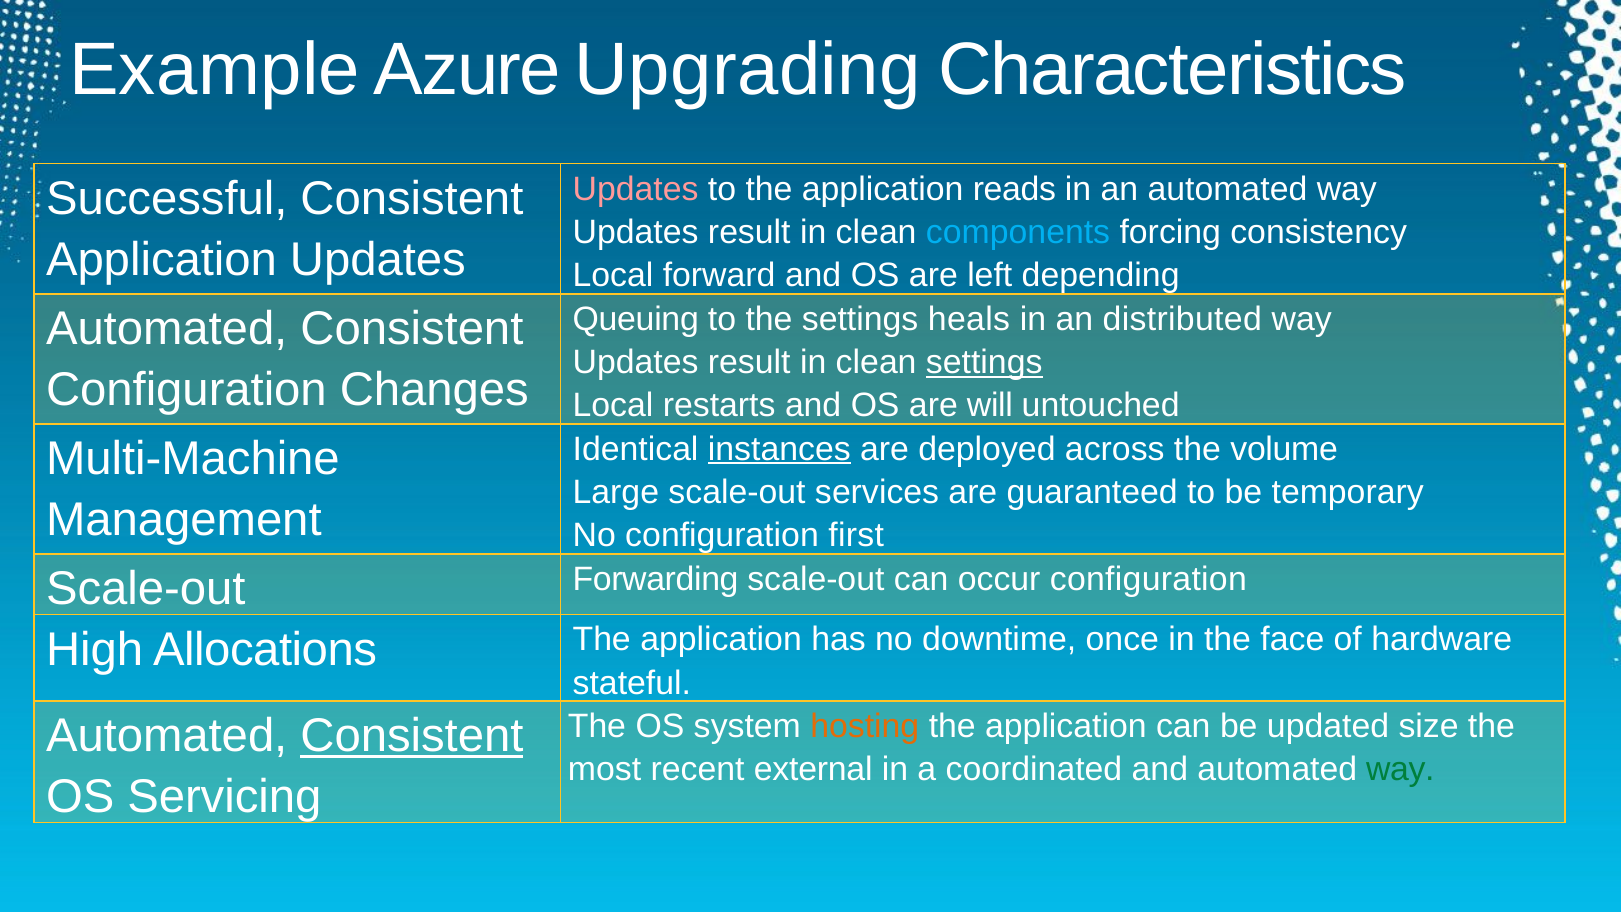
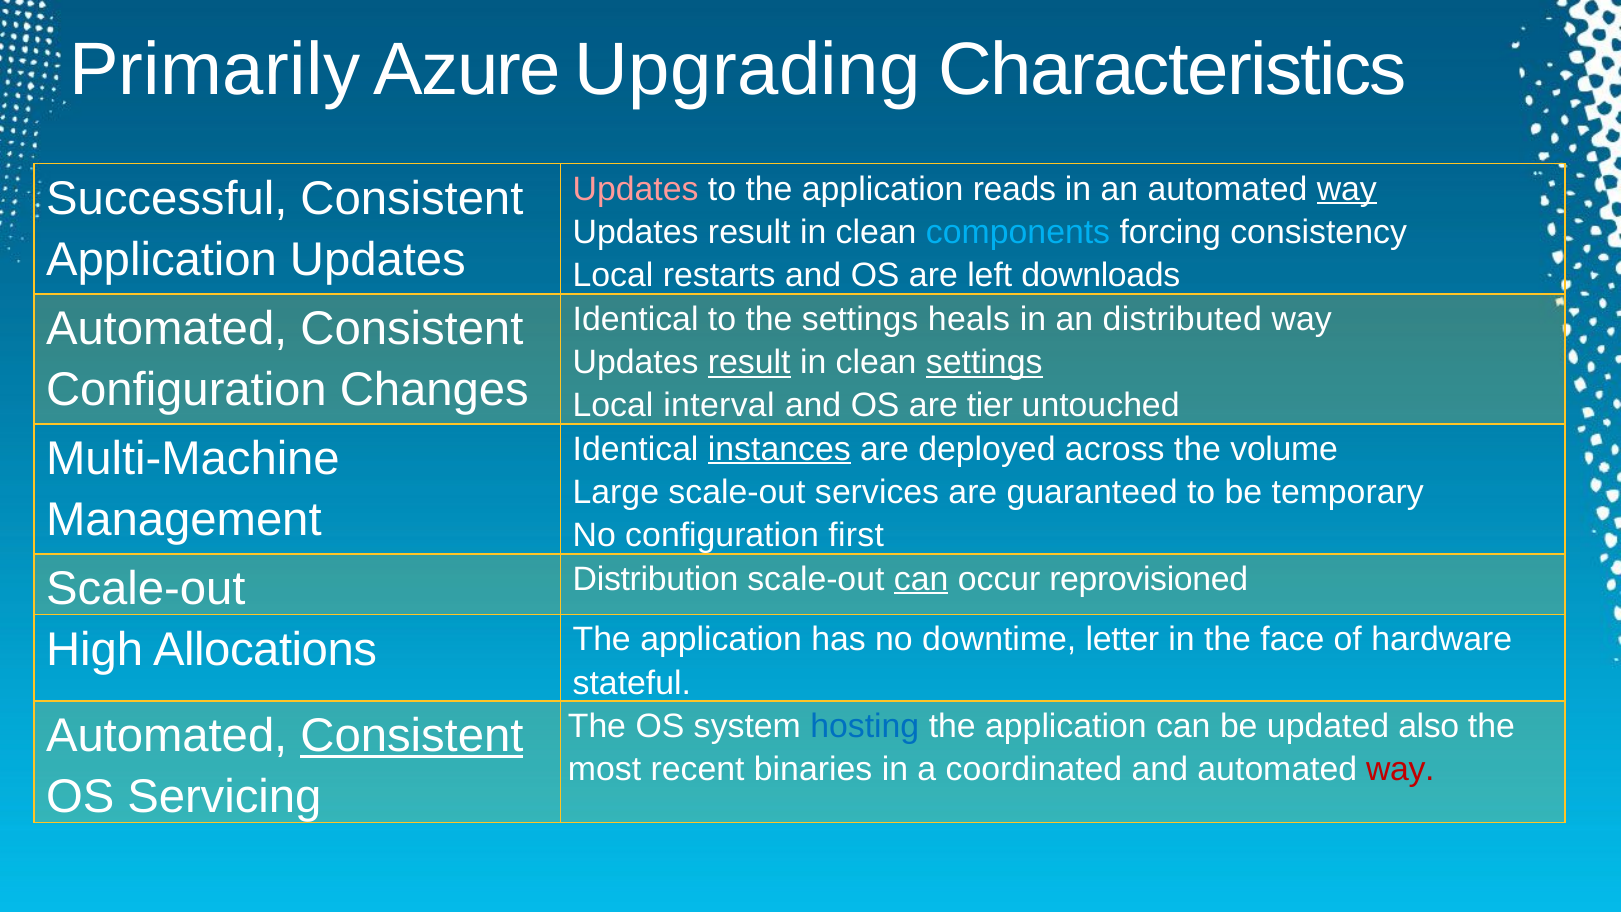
Example: Example -> Primarily (215, 70)
way underline: none -> present (1347, 189)
forward: forward -> restarts (719, 276)
depending: depending -> downloads (1101, 276)
Queuing: Queuing -> Identical (636, 319)
result underline: none -> present (749, 362)
restarts: restarts -> interval (719, 406)
will: will -> tier (990, 406)
Forwarding: Forwarding -> Distribution (656, 579)
can underline: none -> present (921, 579)
occur configuration: configuration -> reprovisioned (1149, 579)
once: once -> letter (1122, 640)
hosting colour: orange -> blue (865, 726)
size: size -> also (1429, 726)
external: external -> binaries (813, 770)
way colour: green -> red (1400, 770)
